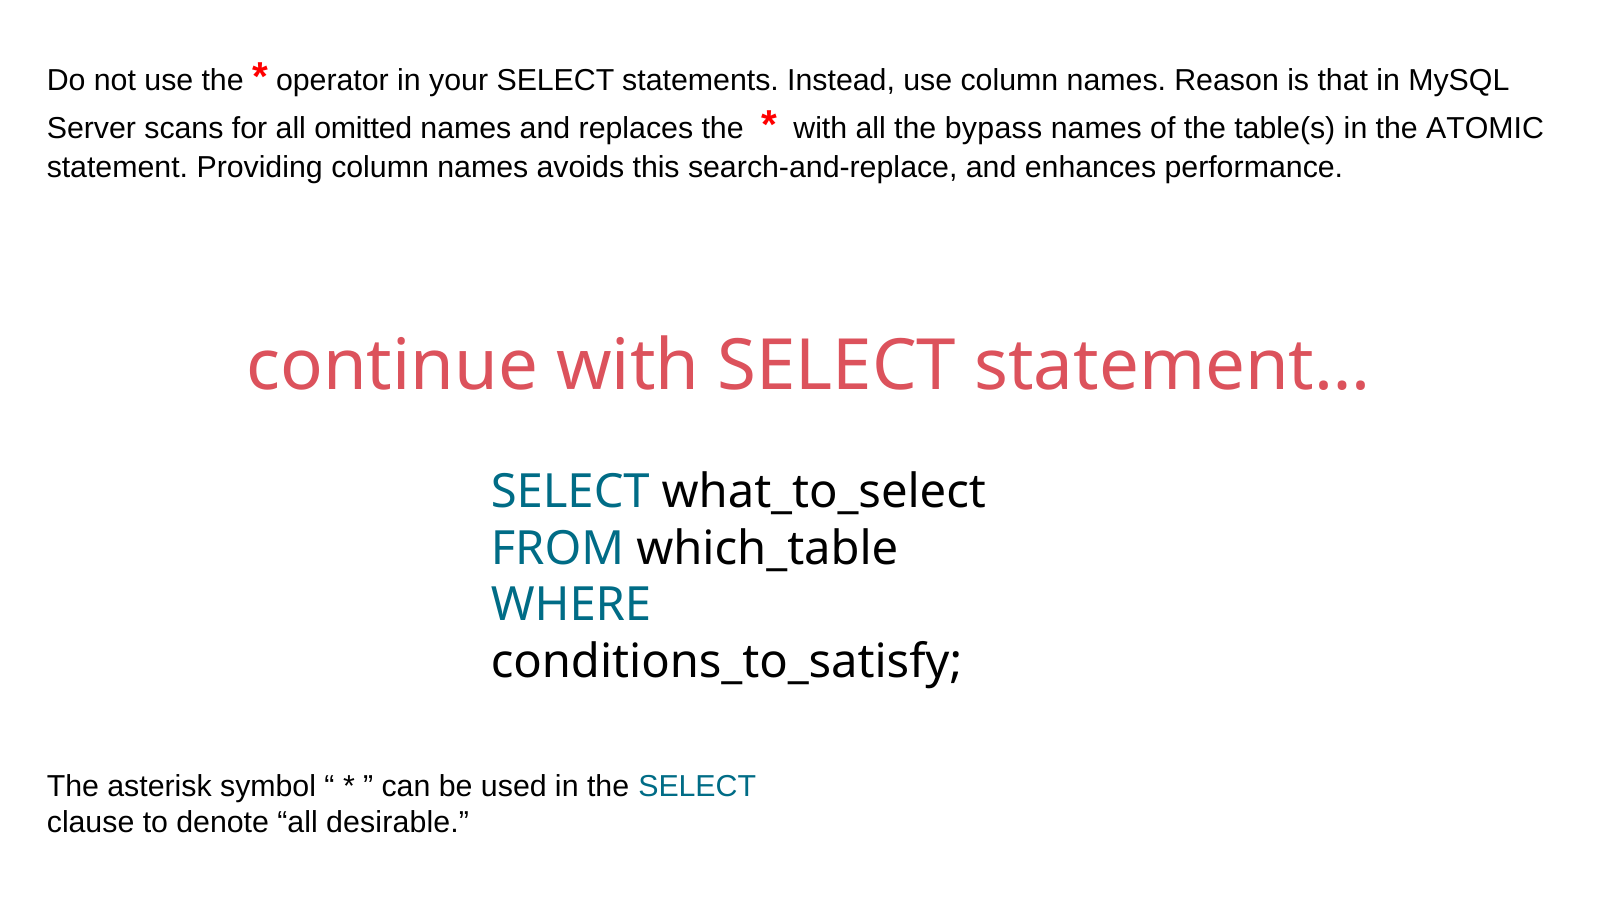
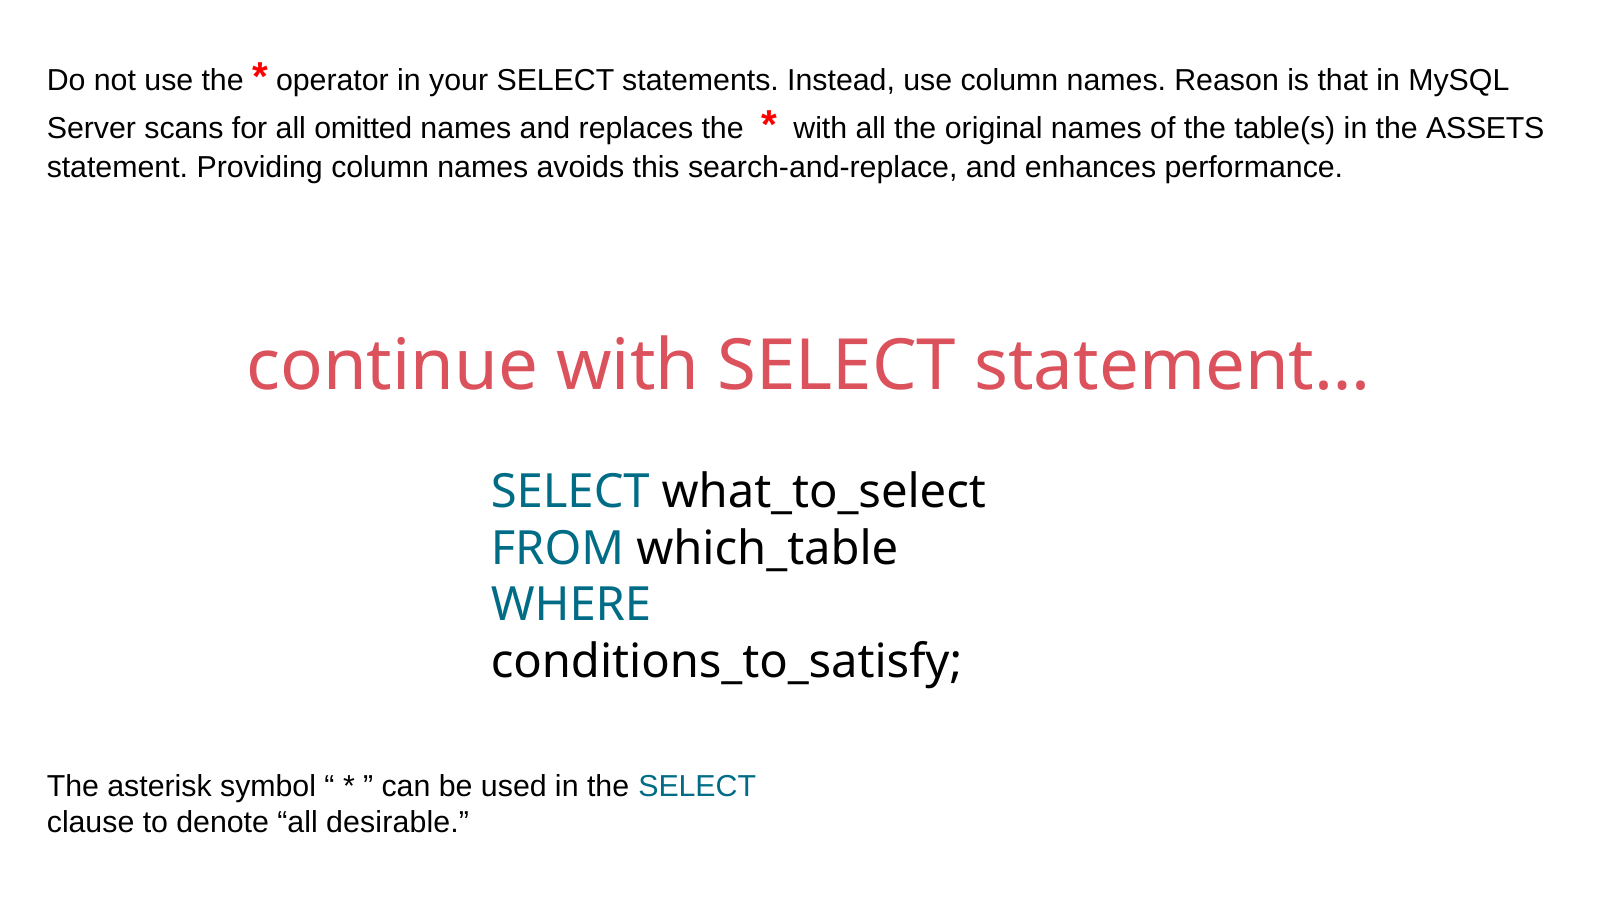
bypass: bypass -> original (994, 129)
ATOMIC: ATOMIC -> ASSETS (1485, 129)
